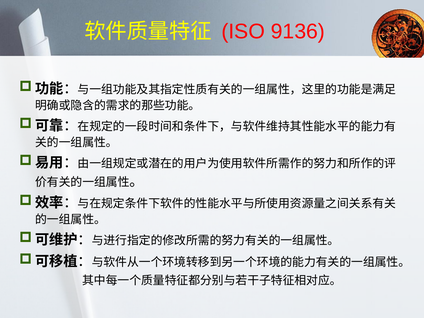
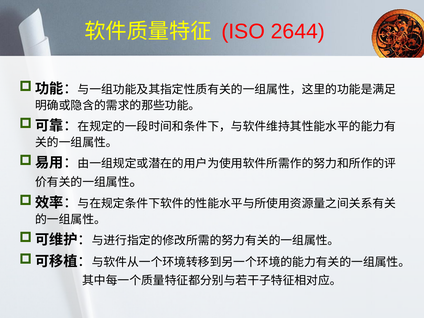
9136: 9136 -> 2644 (298, 32)
